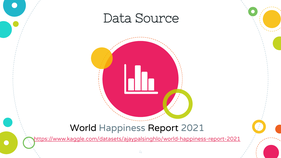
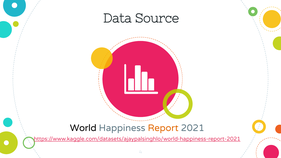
Report colour: black -> orange (163, 128)
